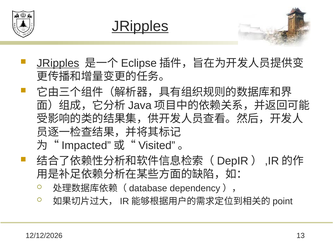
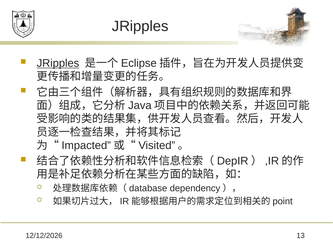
JRipples underline: present -> none (140, 26)
